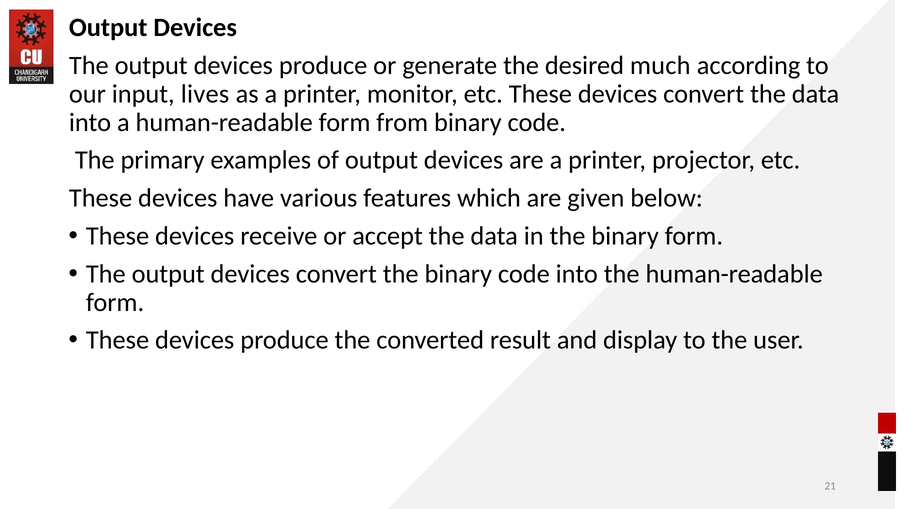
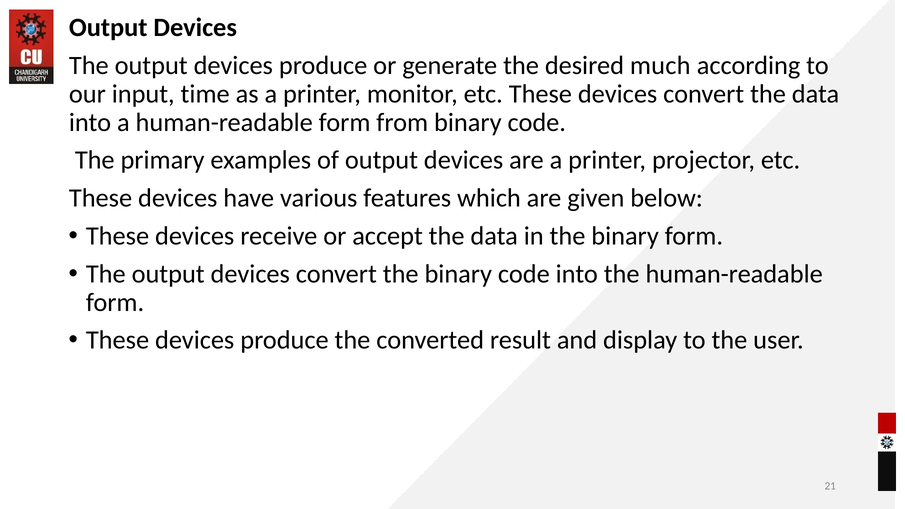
lives: lives -> time (205, 94)
